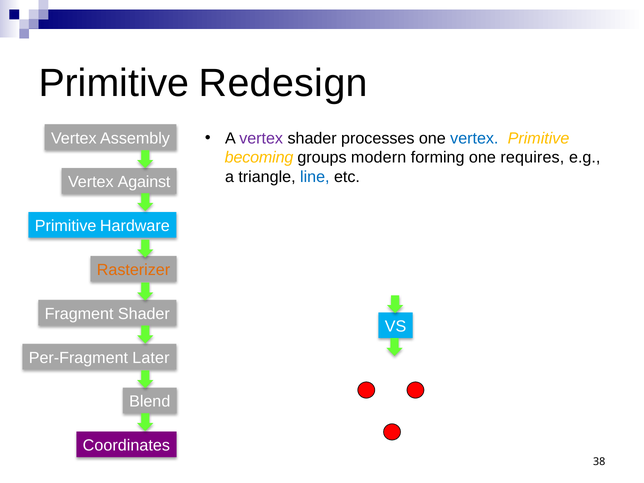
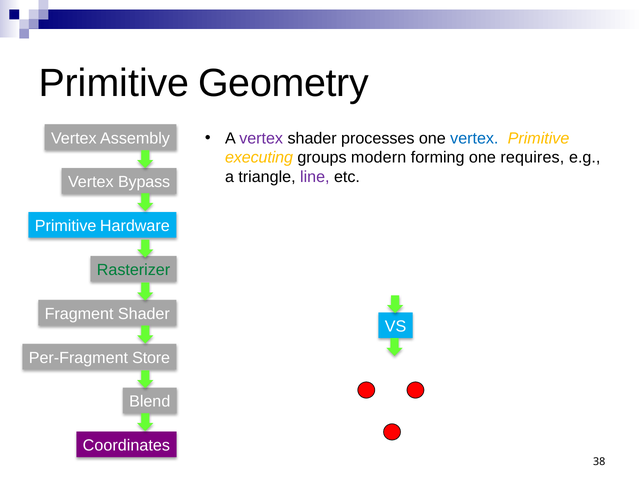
Redesign: Redesign -> Geometry (284, 83)
becoming: becoming -> executing (259, 158)
line colour: blue -> purple (315, 177)
Against: Against -> Bypass (144, 182)
Rasterizer colour: orange -> green (133, 270)
Later: Later -> Store (151, 358)
